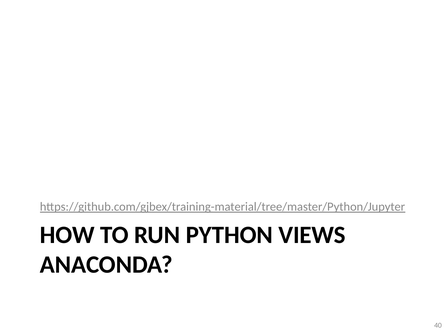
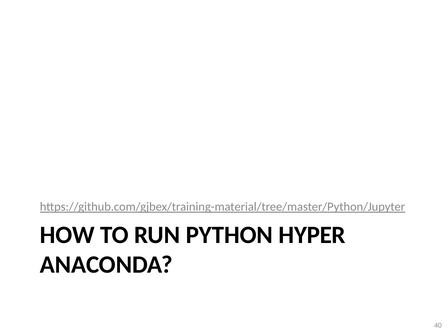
VIEWS: VIEWS -> HYPER (312, 235)
